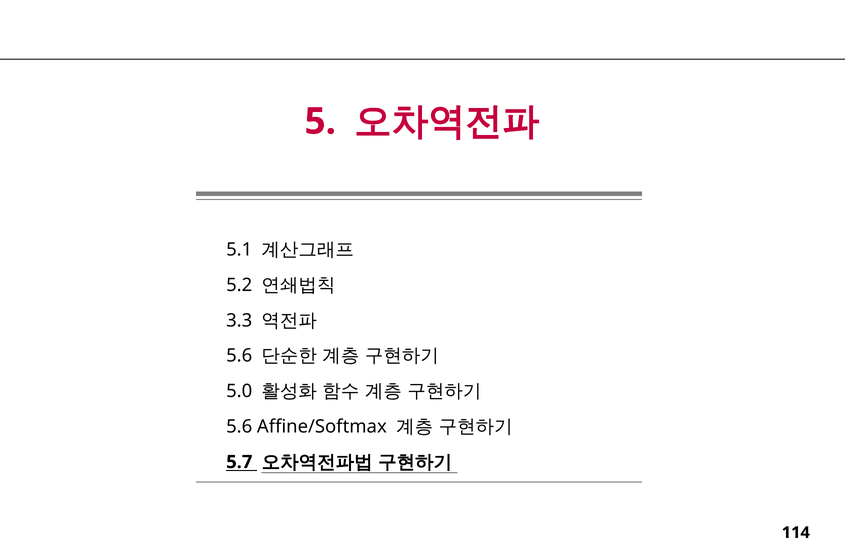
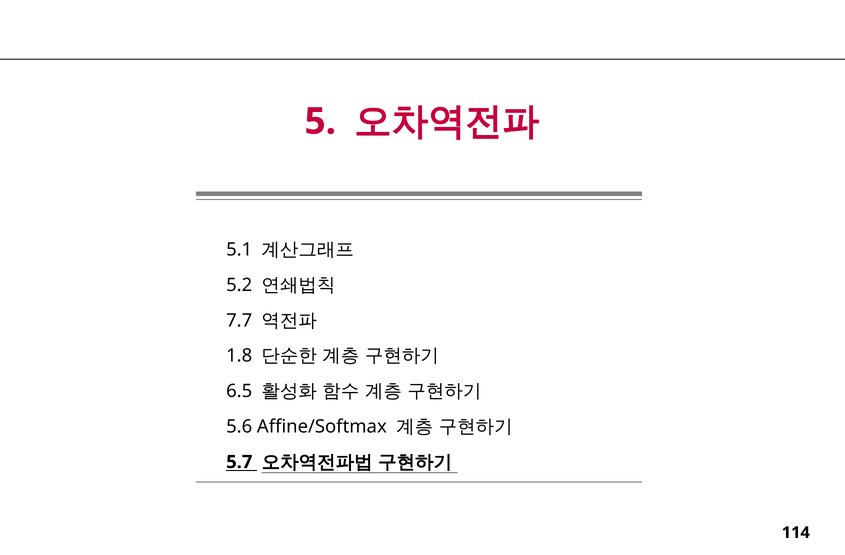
3.3: 3.3 -> 7.7 (239, 321)
5.6: 5.6 -> 1.8 (239, 356)
5.0: 5.0 -> 6.5 (239, 391)
